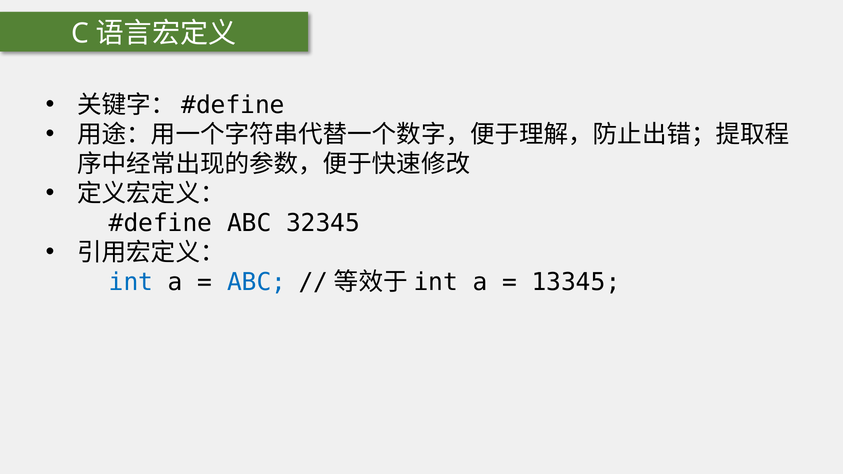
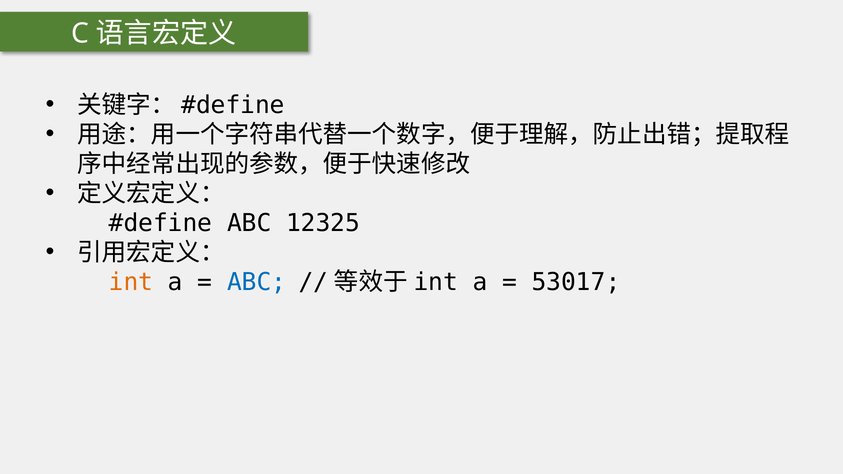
32345: 32345 -> 12325 (323, 223)
int colour: blue -> orange (131, 282)
13345: 13345 -> 53017 (576, 282)
